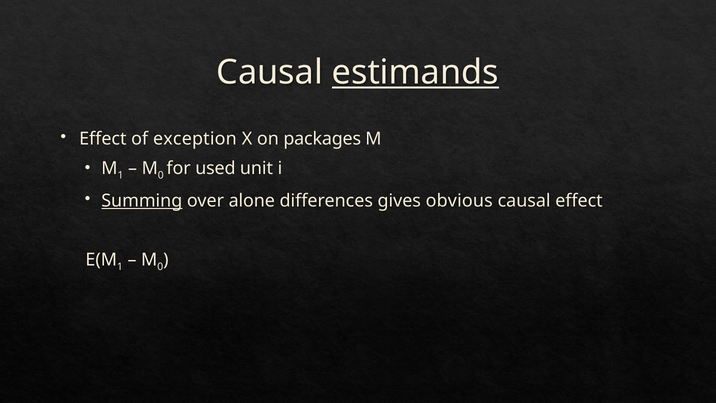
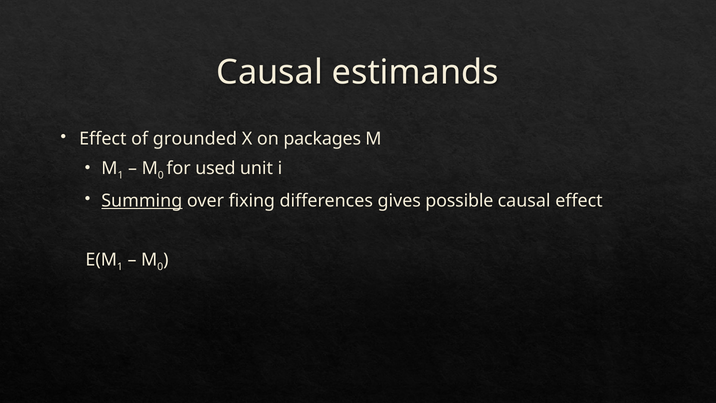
estimands underline: present -> none (415, 73)
exception: exception -> grounded (195, 139)
alone: alone -> fixing (252, 201)
obvious: obvious -> possible (459, 201)
